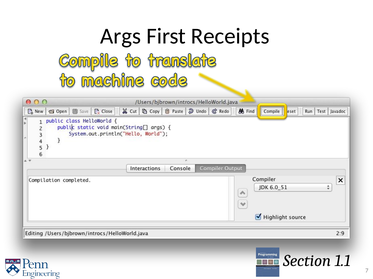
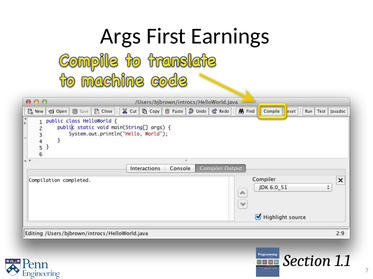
Receipts: Receipts -> Earnings (230, 36)
